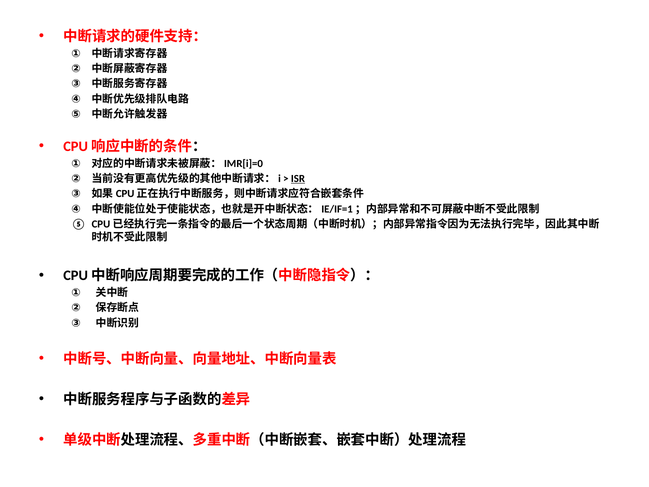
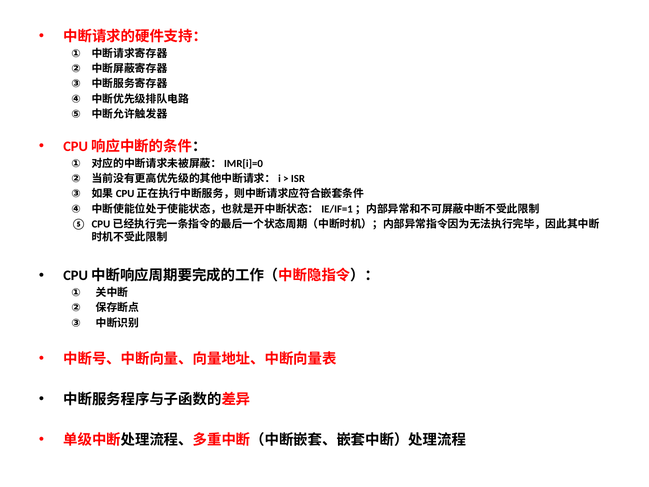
ISR underline: present -> none (298, 179)
